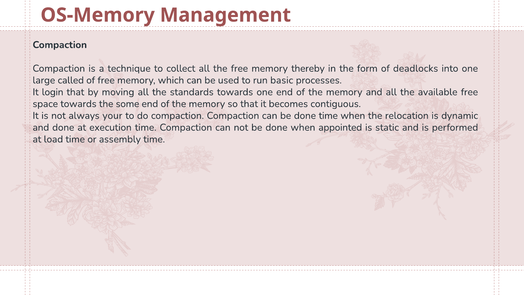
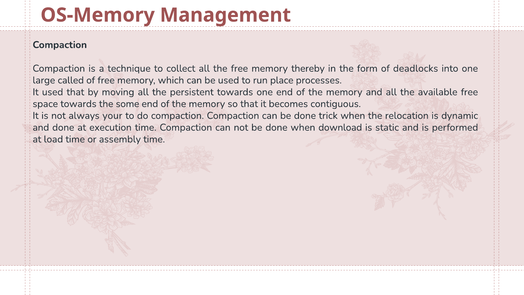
basic: basic -> place (282, 80)
It login: login -> used (53, 92)
standards: standards -> persistent (192, 92)
done time: time -> trick (328, 116)
appointed: appointed -> download (340, 127)
